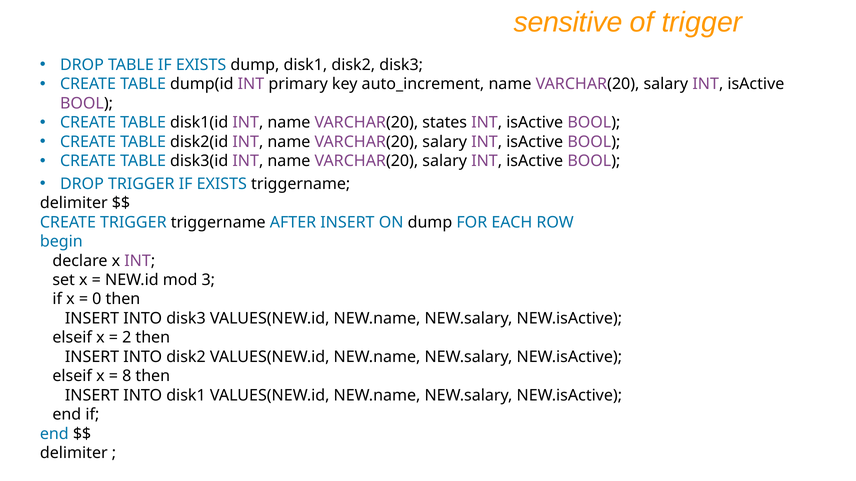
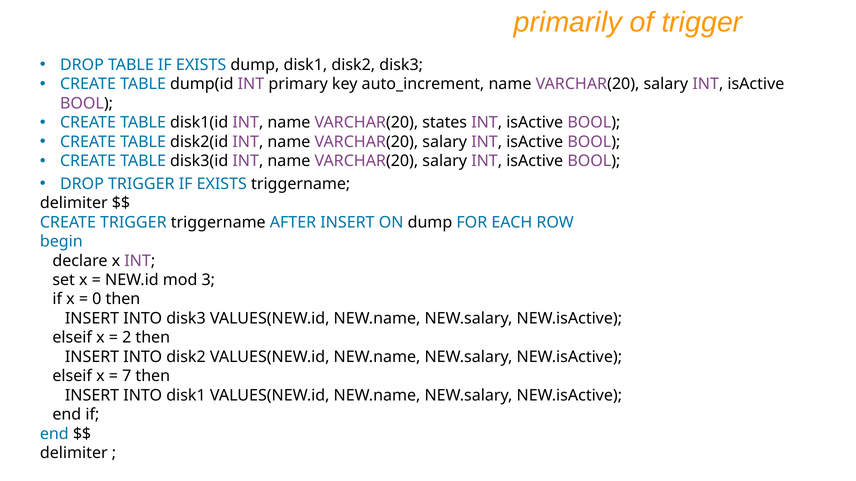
sensitive: sensitive -> primarily (568, 22)
8: 8 -> 7 (127, 377)
